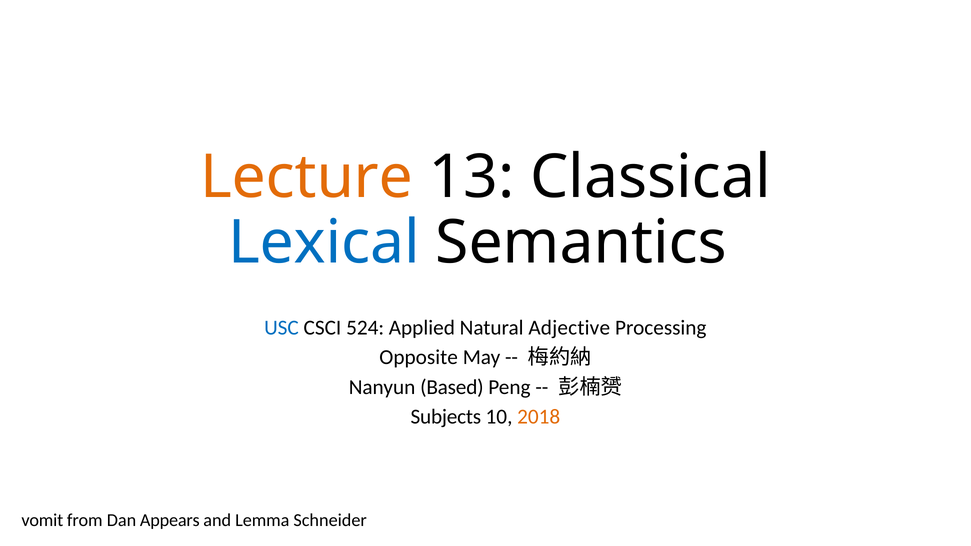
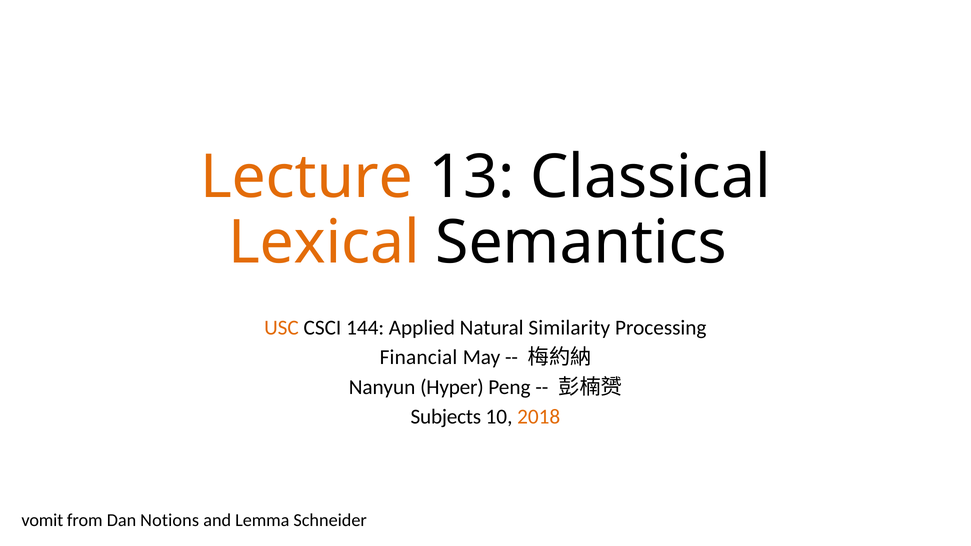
Lexical colour: blue -> orange (324, 243)
USC colour: blue -> orange (281, 328)
524: 524 -> 144 (365, 328)
Adjective: Adjective -> Similarity (569, 328)
Opposite: Opposite -> Financial (418, 358)
Based: Based -> Hyper (452, 387)
Appears: Appears -> Notions (170, 520)
